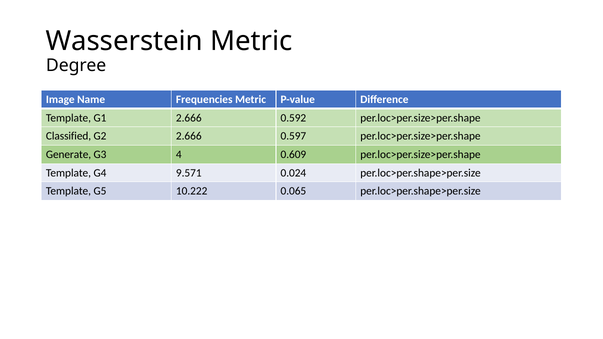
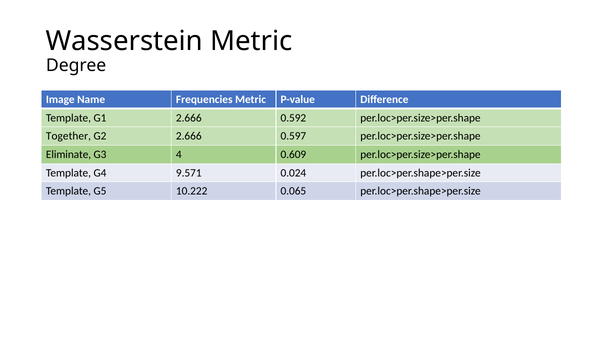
Classified: Classified -> Together (68, 136)
Generate: Generate -> Eliminate (69, 155)
